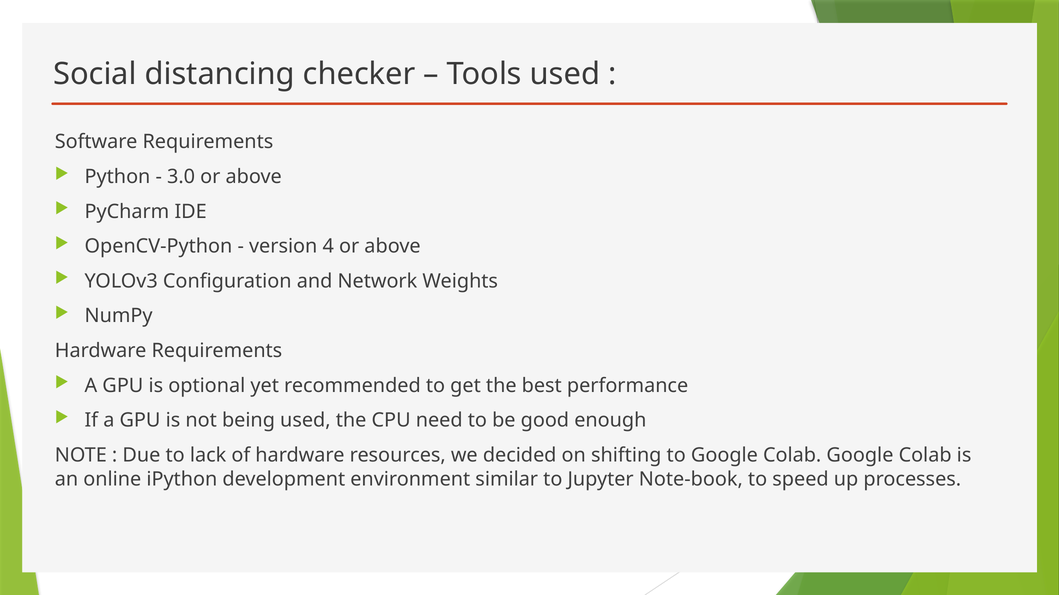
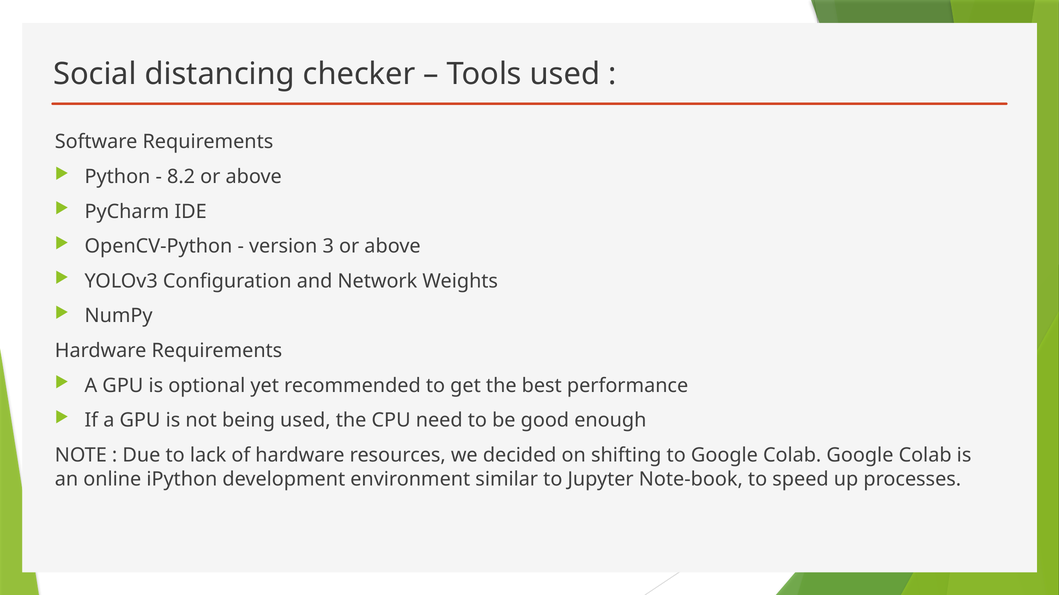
3.0: 3.0 -> 8.2 (181, 177)
4: 4 -> 3 (328, 247)
